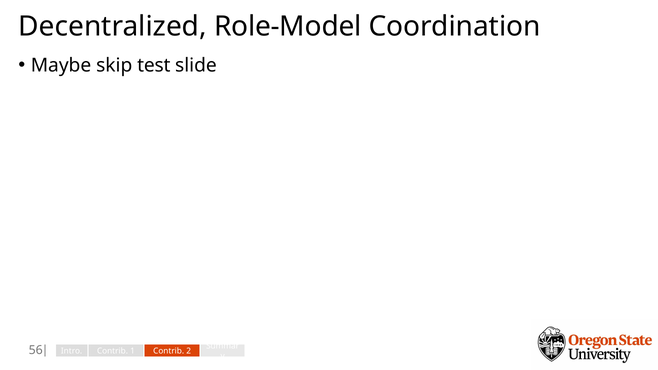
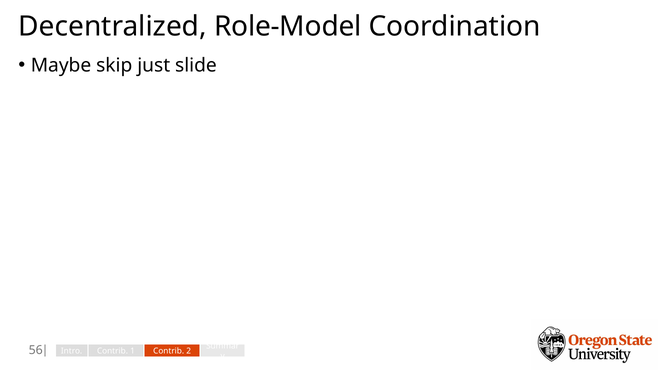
test: test -> just (154, 65)
